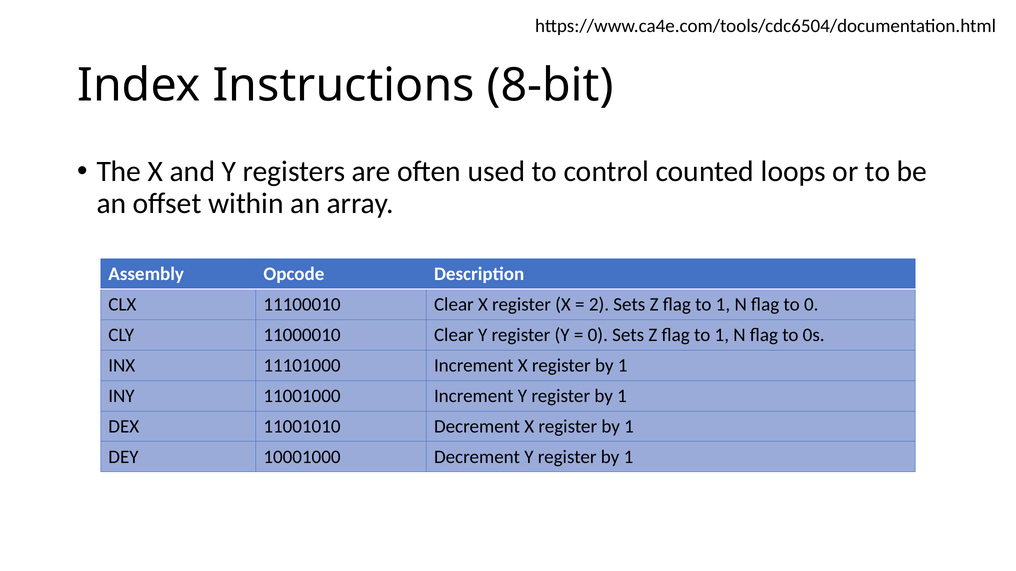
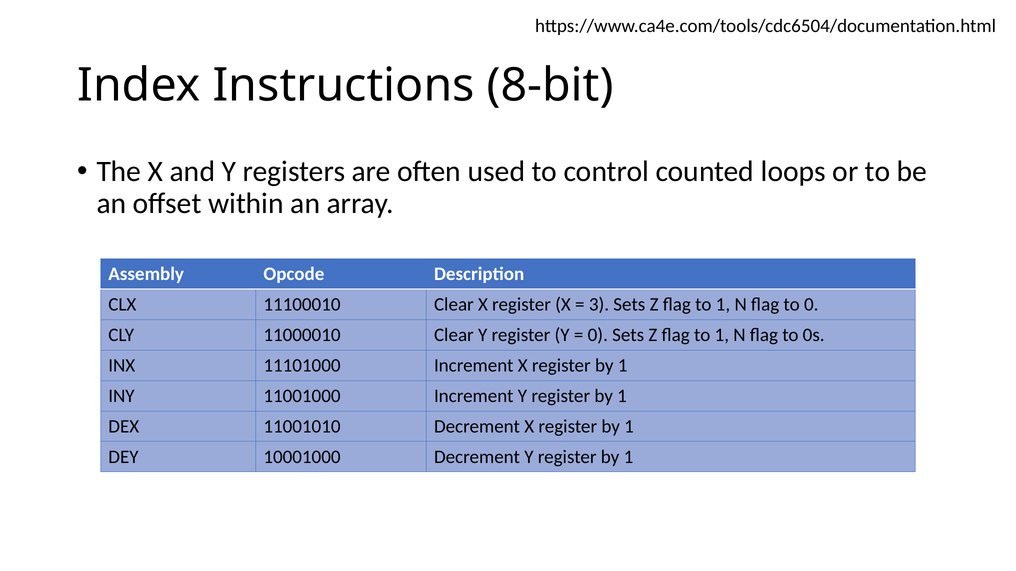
2: 2 -> 3 (599, 305)
